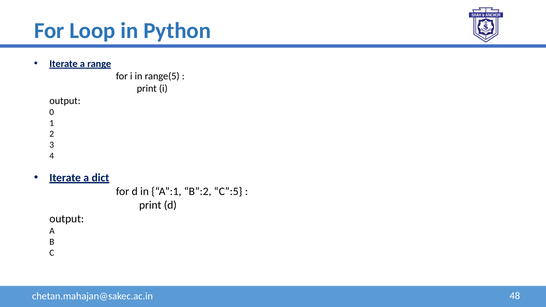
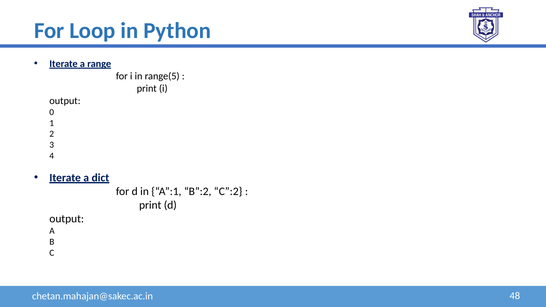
C”:5: C”:5 -> C”:2 (228, 192)
